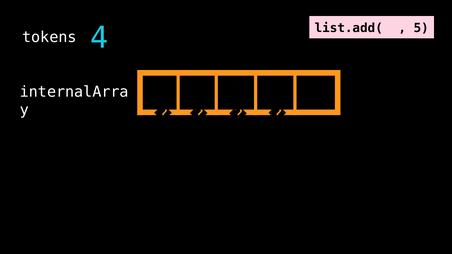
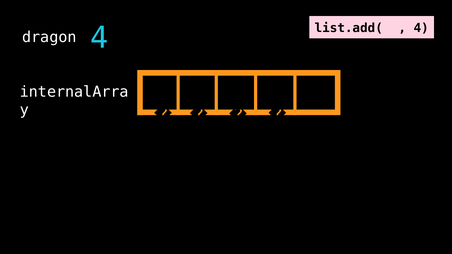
list.add(🌽 5: 5 -> 4 (421, 28)
tokens: tokens -> dragon (49, 37)
